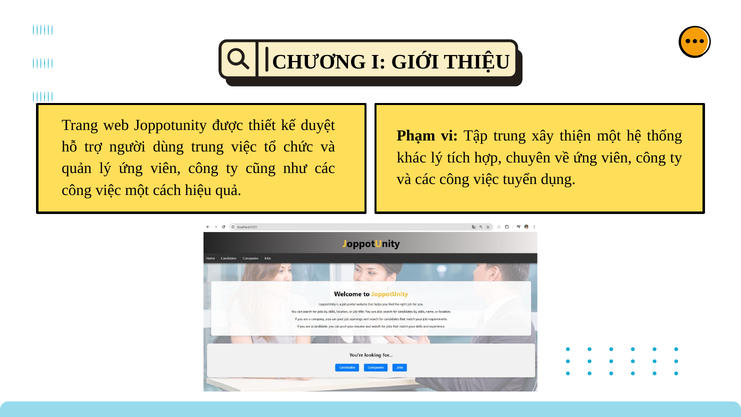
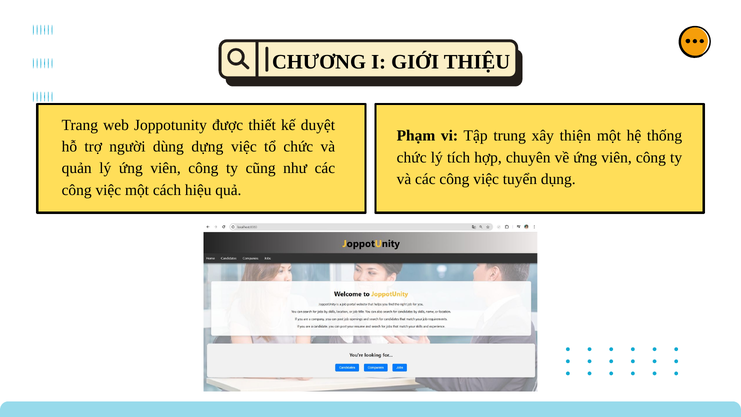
dùng trung: trung -> dựng (207, 147)
khác: khác -> chức (412, 157)
